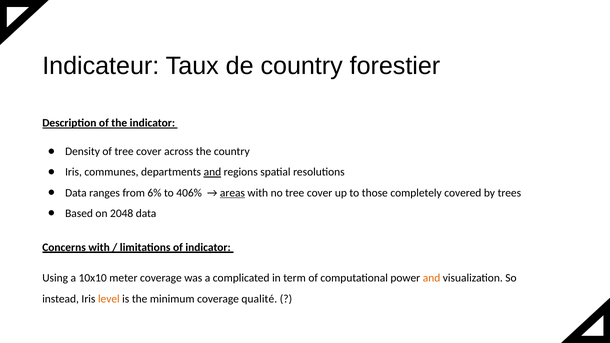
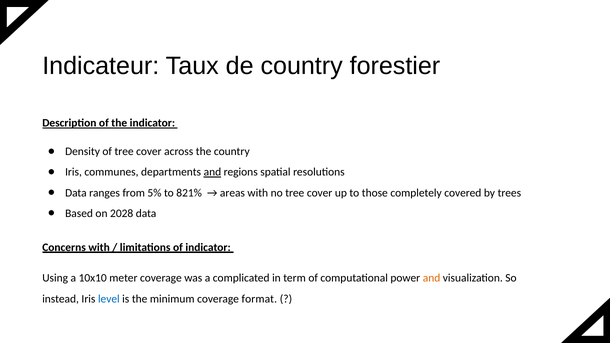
6%: 6% -> 5% (154, 193)
406%: 406% -> 821% (189, 193)
areas underline: present -> none (232, 193)
2048: 2048 -> 2028 (122, 213)
level colour: orange -> blue (109, 299)
qualité: qualité -> format (259, 299)
